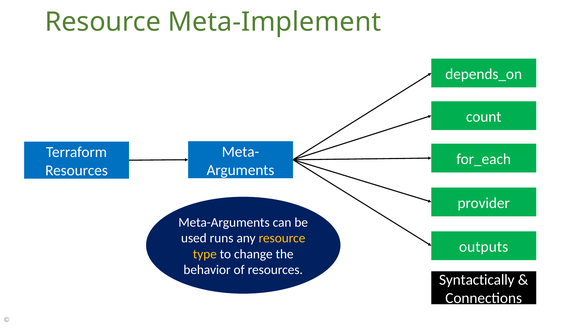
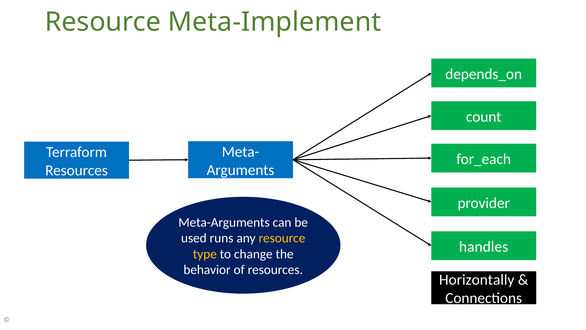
outputs: outputs -> handles (484, 247)
Syntactically: Syntactically -> Horizontally (477, 279)
